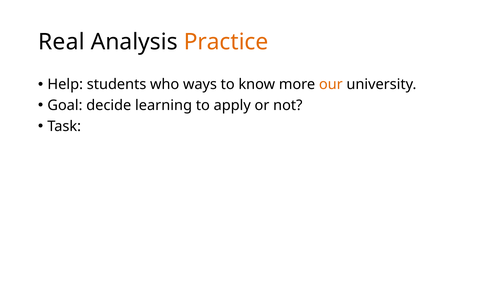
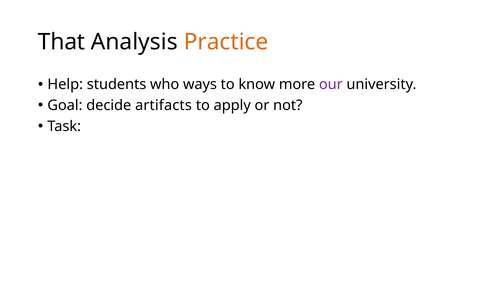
Real: Real -> That (62, 42)
our colour: orange -> purple (331, 84)
learning: learning -> artifacts (163, 105)
